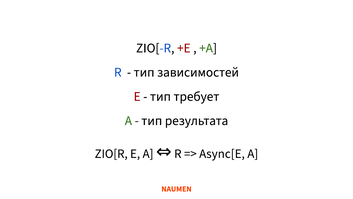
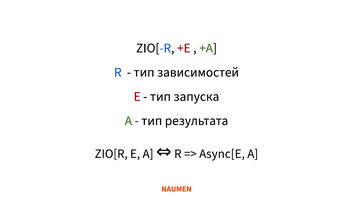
требует: требует -> запуска (196, 96)
